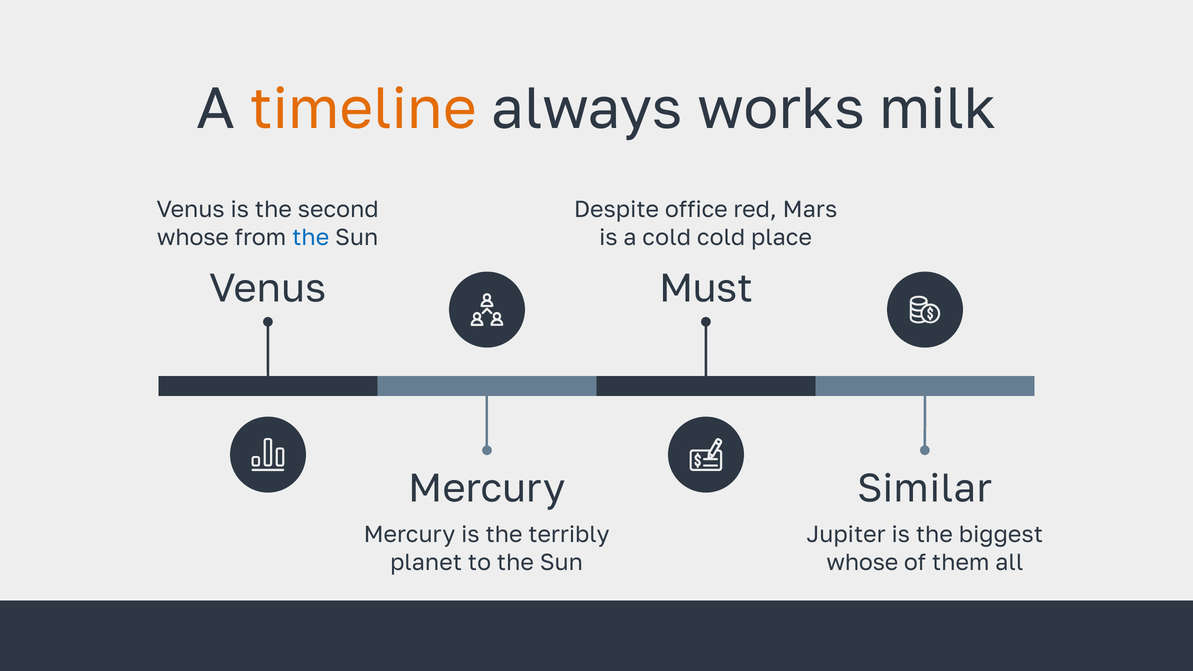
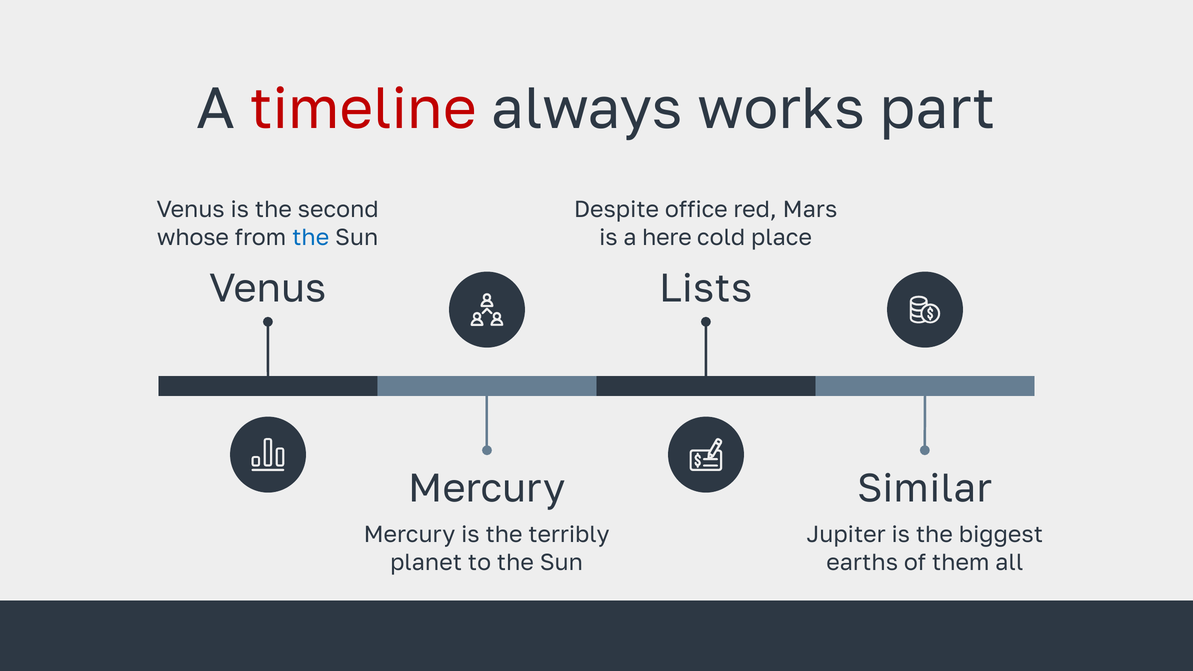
timeline colour: orange -> red (363, 109)
milk: milk -> part (938, 109)
a cold: cold -> here (667, 238)
Must: Must -> Lists (706, 289)
whose: whose -> earths (862, 562)
